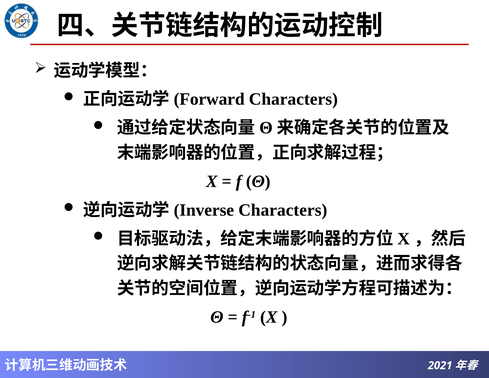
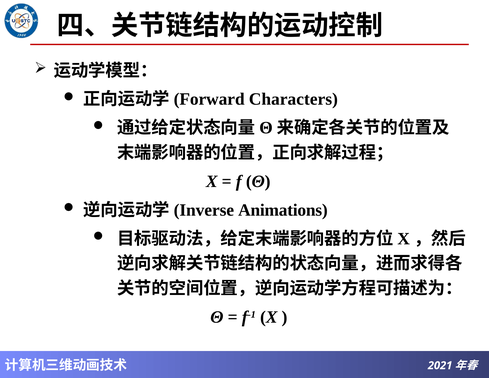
Characters: Characters -> Animations (283, 210)
